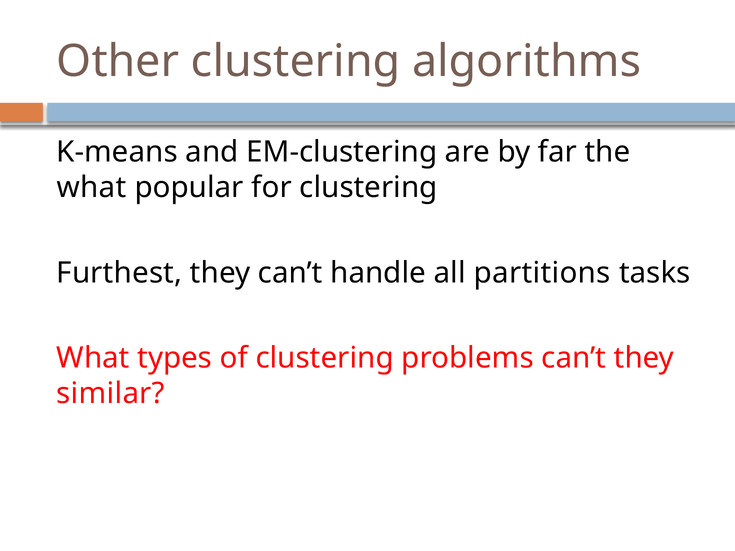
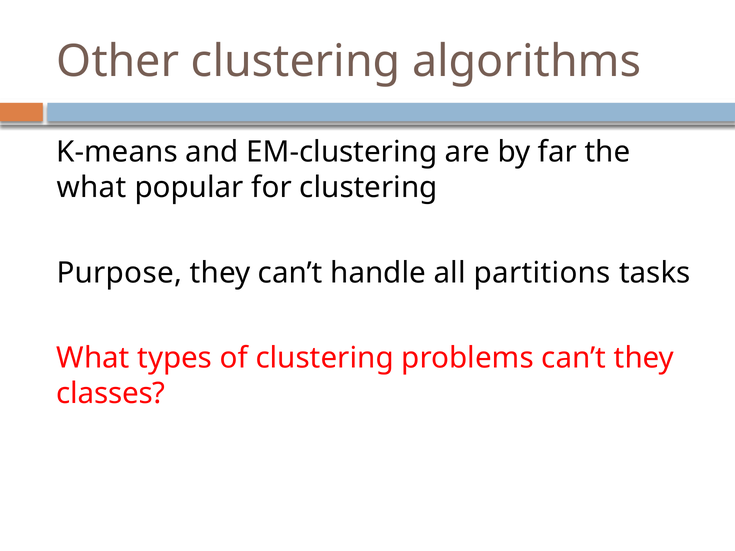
Furthest: Furthest -> Purpose (119, 273)
similar: similar -> classes (111, 394)
